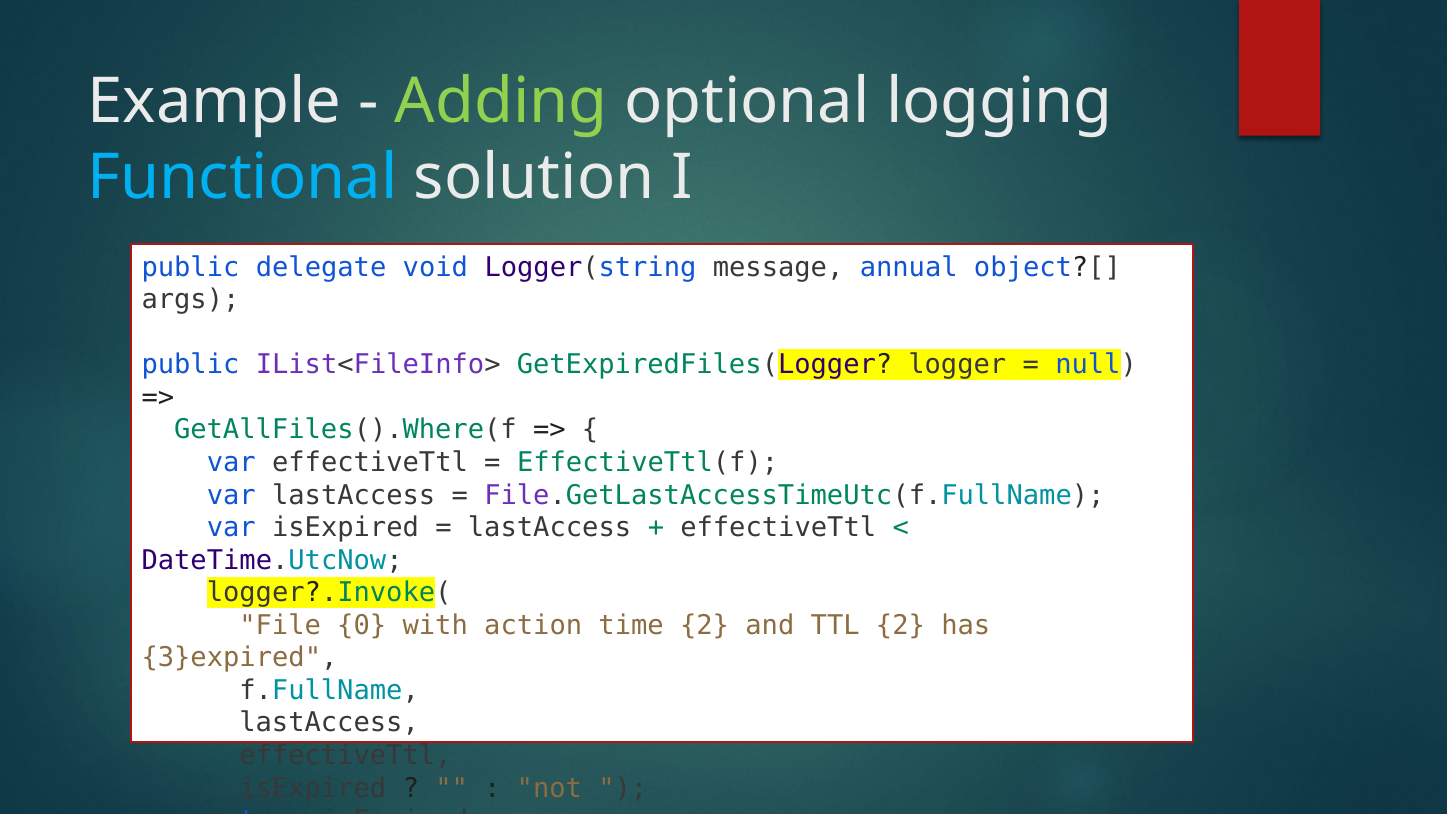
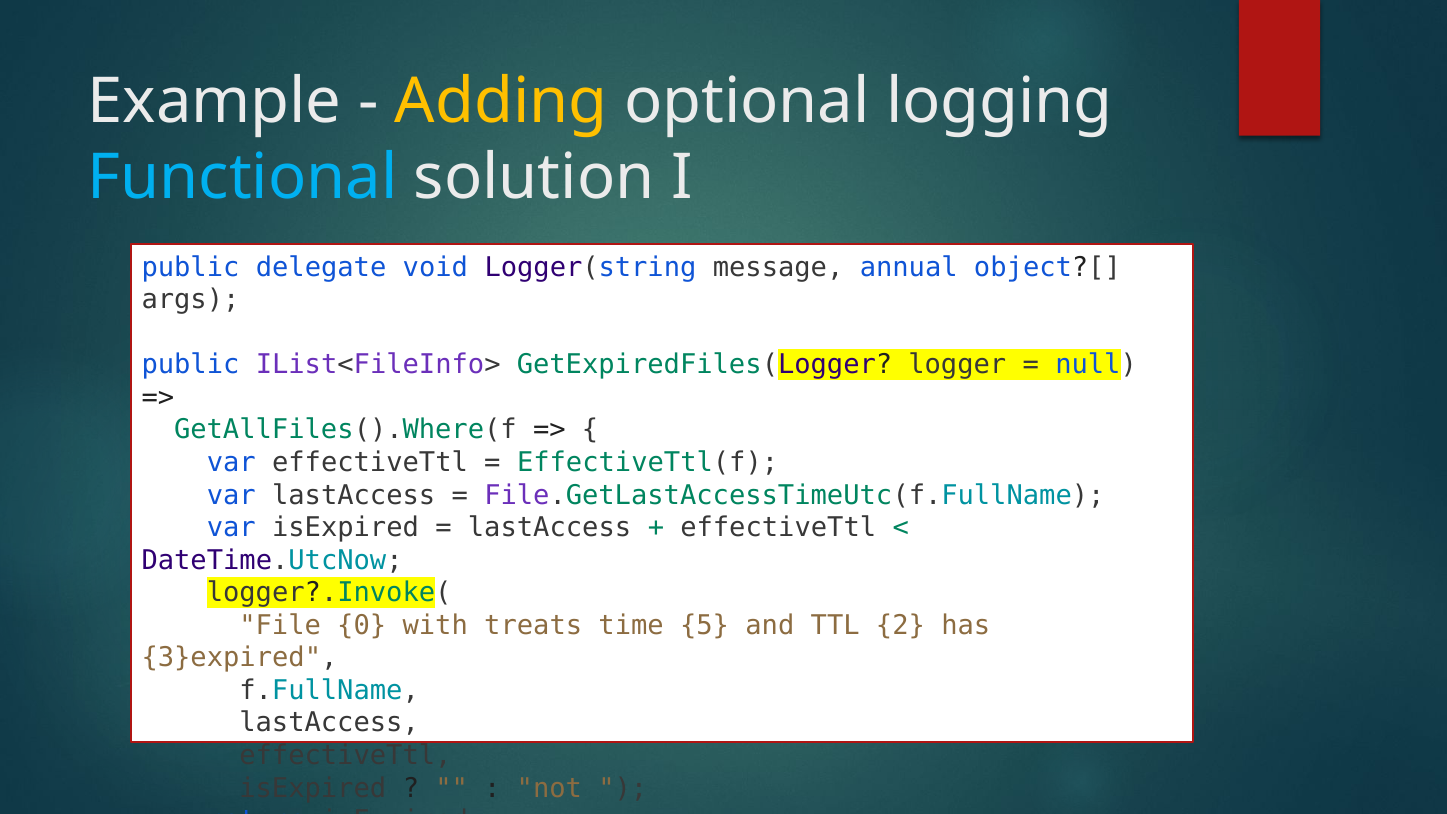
Adding colour: light green -> yellow (501, 102)
action: action -> treats (533, 625)
time 2: 2 -> 5 (705, 625)
